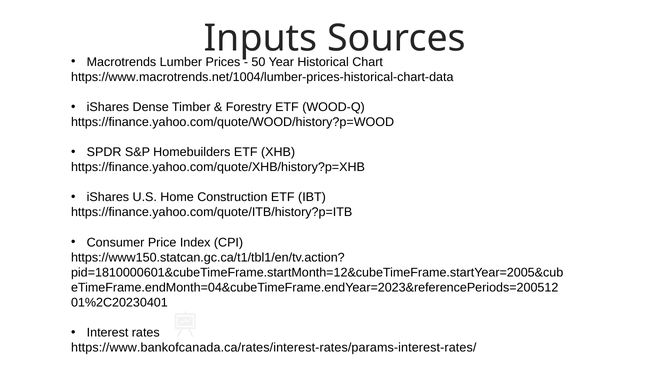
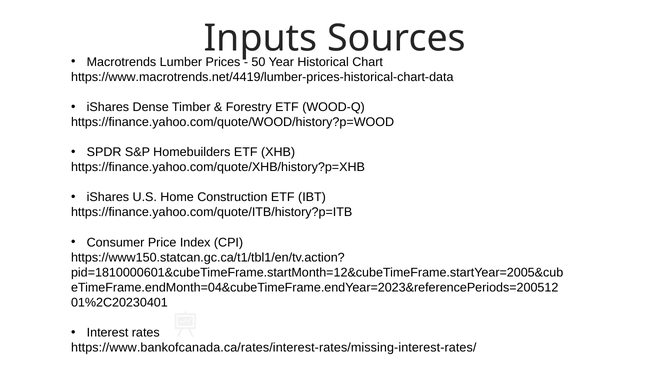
https://www.macrotrends.net/1004/lumber-prices-historical-chart-data: https://www.macrotrends.net/1004/lumber-prices-historical-chart-data -> https://www.macrotrends.net/4419/lumber-prices-historical-chart-data (262, 77)
https://www.bankofcanada.ca/rates/interest-rates/params-interest-rates/: https://www.bankofcanada.ca/rates/interest-rates/params-interest-rates/ -> https://www.bankofcanada.ca/rates/interest-rates/missing-interest-rates/ (274, 347)
